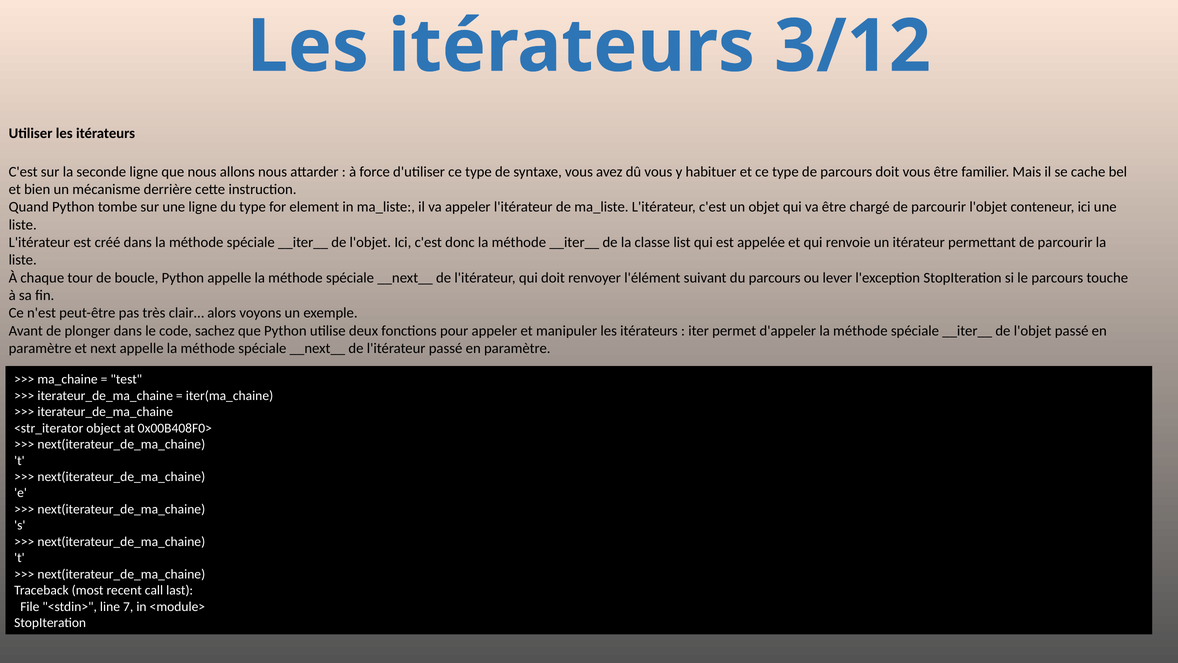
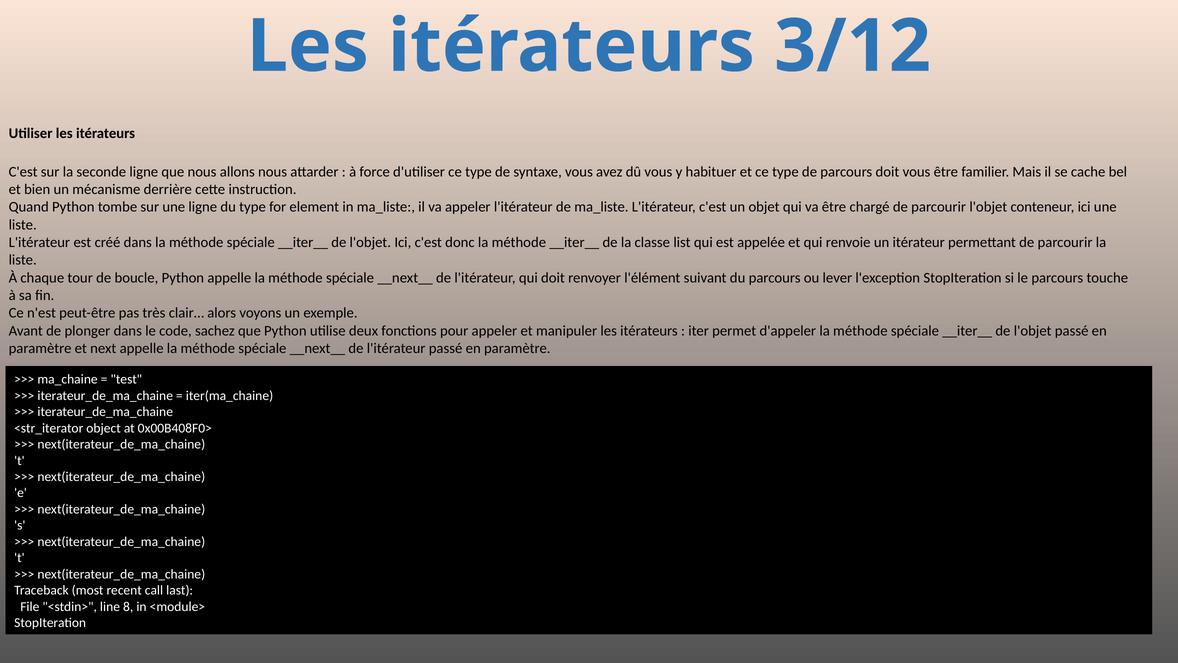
7: 7 -> 8 (128, 606)
